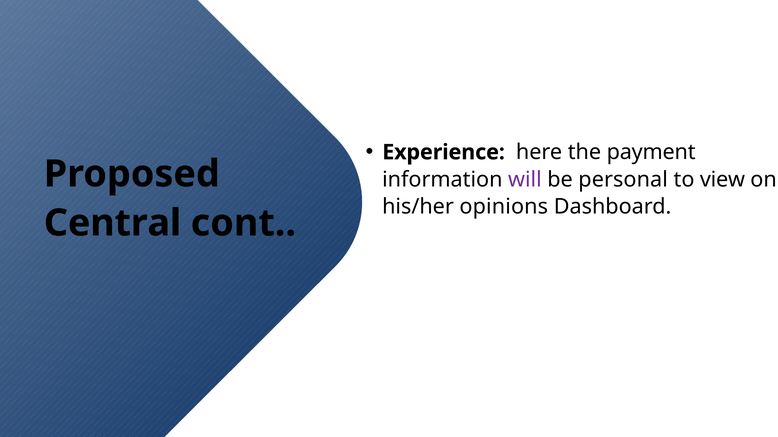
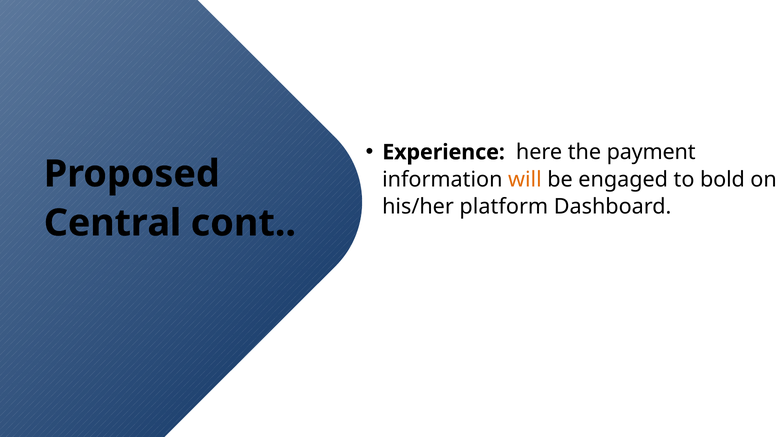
will colour: purple -> orange (525, 180)
personal: personal -> engaged (623, 180)
view: view -> bold (722, 180)
opinions: opinions -> platform (504, 207)
